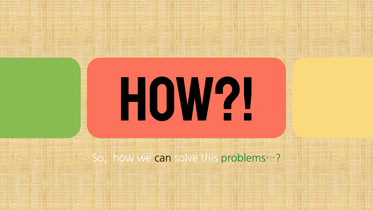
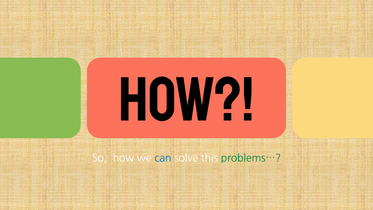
can colour: black -> blue (163, 158)
